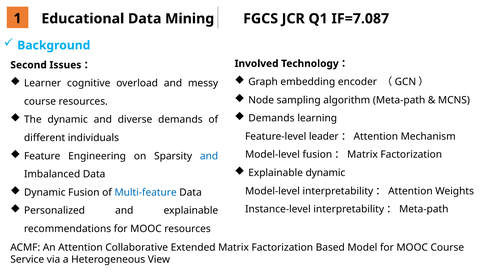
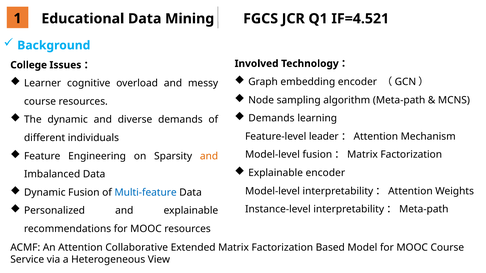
IF=7.087: IF=7.087 -> IF=4.521 (360, 19)
Second: Second -> College (29, 65)
and colour: blue -> orange (209, 156)
Explainable dynamic: dynamic -> encoder (325, 173)
